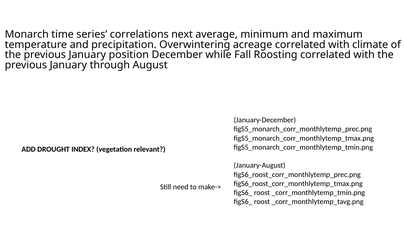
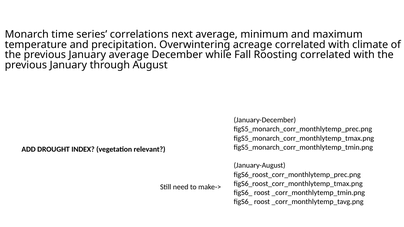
January position: position -> average (129, 55)
